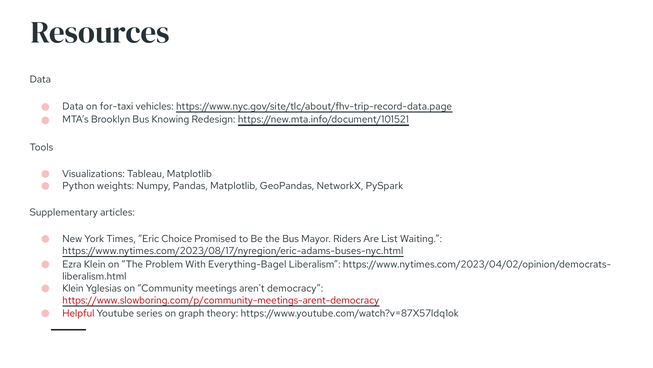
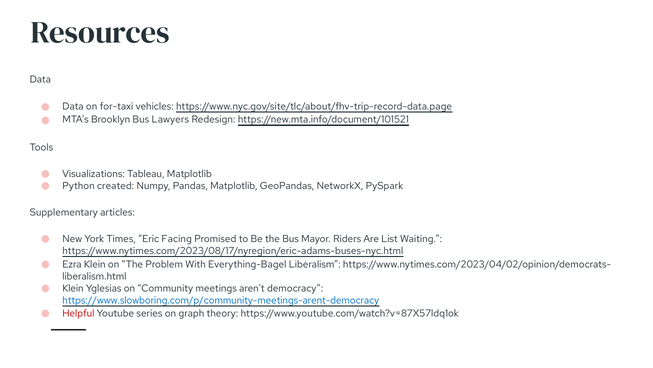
Knowing: Knowing -> Lawyers (170, 119)
weights: weights -> created (116, 186)
Choice: Choice -> Facing (177, 238)
https://www.slowboring.com/p/community-meetings-arent-democracy colour: red -> blue (221, 300)
